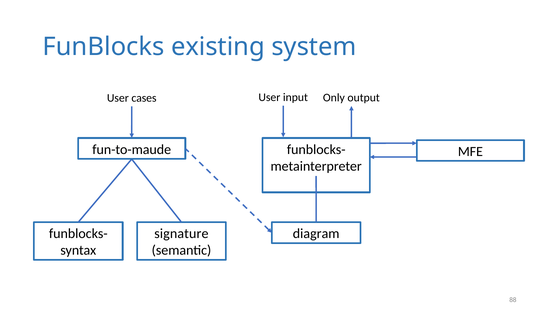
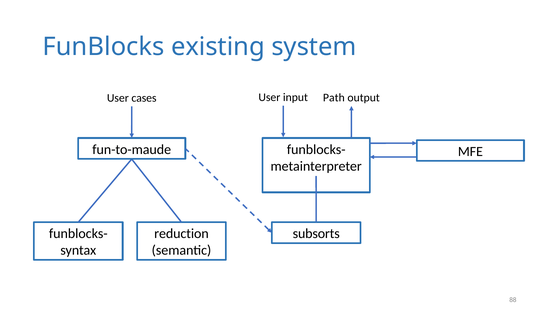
Only: Only -> Path (334, 98)
signature: signature -> reduction (181, 234)
diagram: diagram -> subsorts (316, 234)
